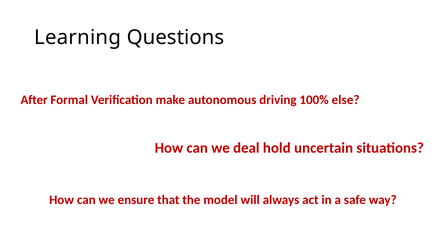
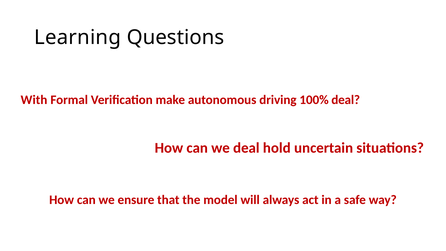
After: After -> With (34, 100)
100% else: else -> deal (346, 100)
